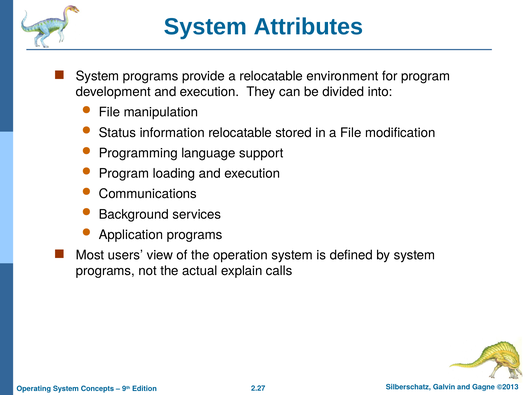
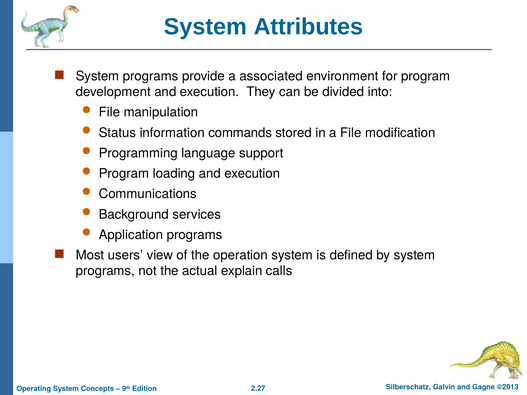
a relocatable: relocatable -> associated (271, 76)
information relocatable: relocatable -> commands (240, 133)
